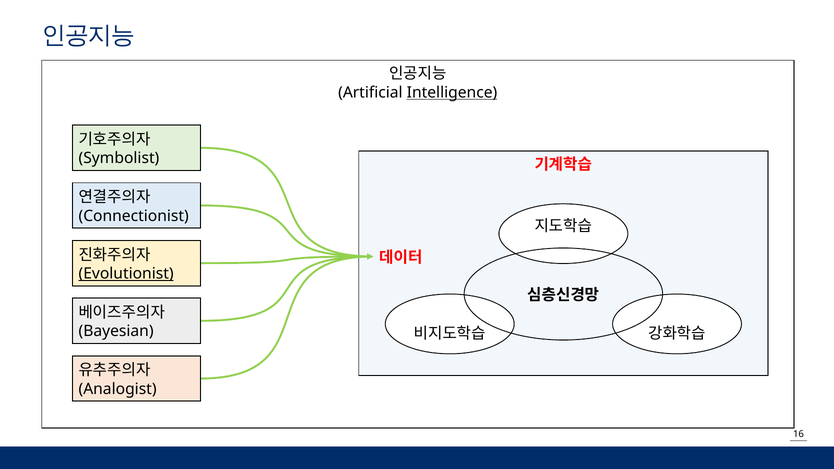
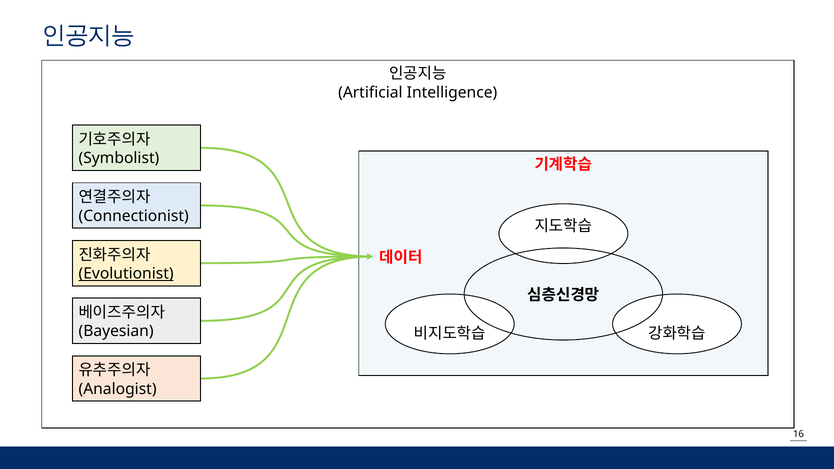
Intelligence underline: present -> none (452, 93)
